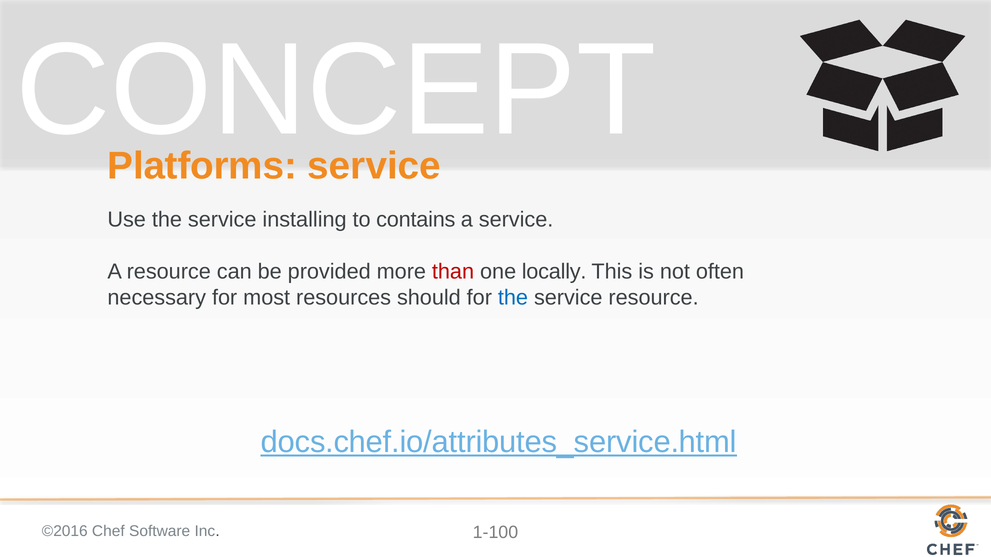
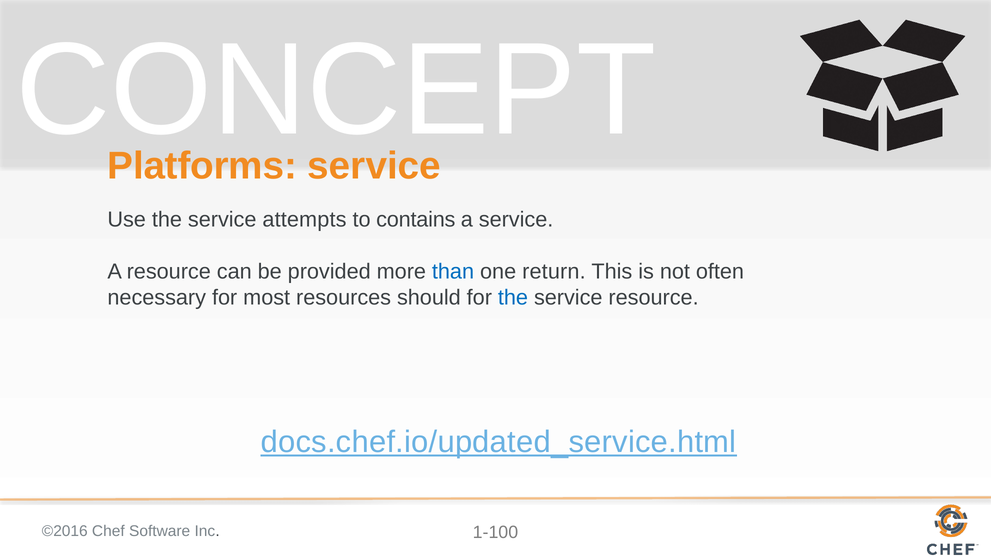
installing: installing -> attempts (304, 220)
than colour: red -> blue (453, 272)
locally: locally -> return (554, 272)
docs.chef.io/attributes_service.html: docs.chef.io/attributes_service.html -> docs.chef.io/updated_service.html (499, 442)
